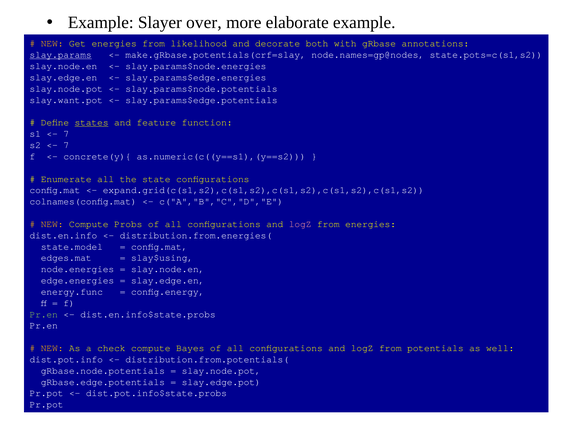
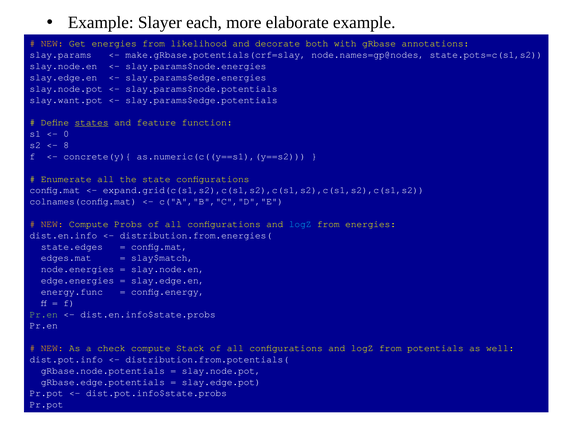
over: over -> each (204, 23)
slay.params underline: present -> none (61, 55)
7: 7 -> 0 (66, 134)
7: 7 -> 8 (66, 145)
logZ colour: pink -> light blue (300, 224)
state.model: state.model -> state.edges (72, 247)
slay$using: slay$using -> slay$match (162, 258)
Bayes: Bayes -> Stack (190, 348)
